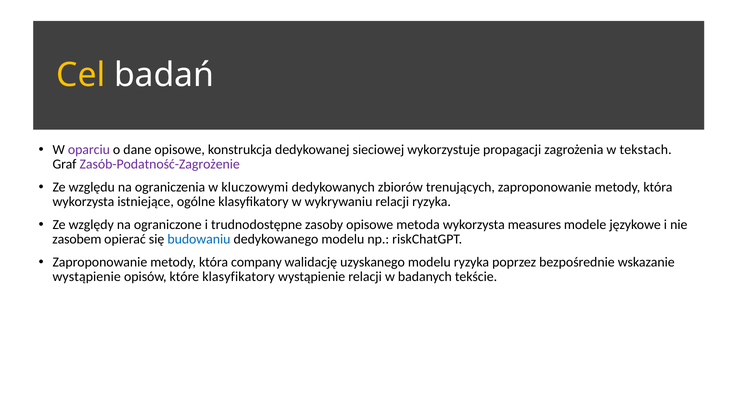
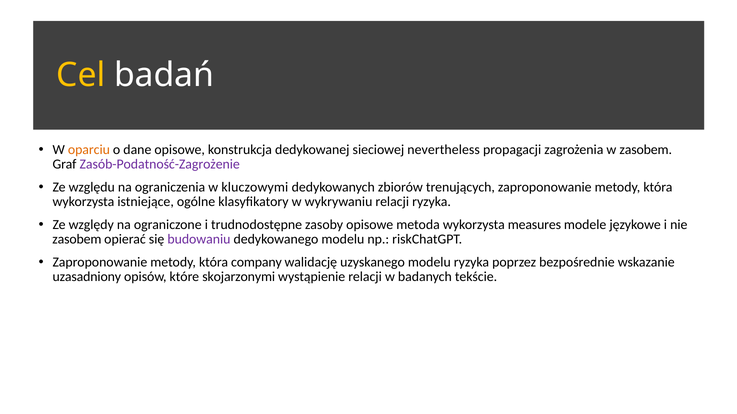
oparciu colour: purple -> orange (89, 150)
wykorzystuje: wykorzystuje -> nevertheless (444, 150)
w tekstach: tekstach -> zasobem (646, 150)
budowaniu colour: blue -> purple (199, 240)
wystąpienie: wystąpienie -> uzasadniony (87, 277)
które klasyfikatory: klasyfikatory -> skojarzonymi (239, 277)
